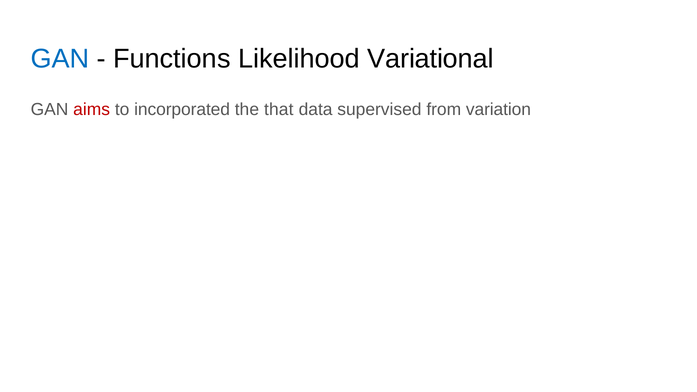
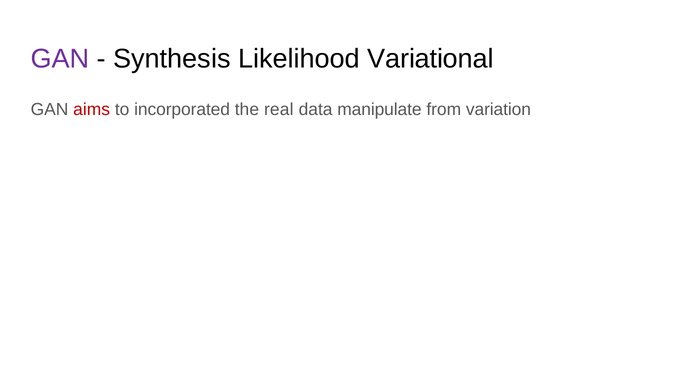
GAN colour: blue -> purple (60, 59)
Functions: Functions -> Synthesis (172, 59)
that: that -> real (279, 110)
supervised: supervised -> manipulate (379, 110)
